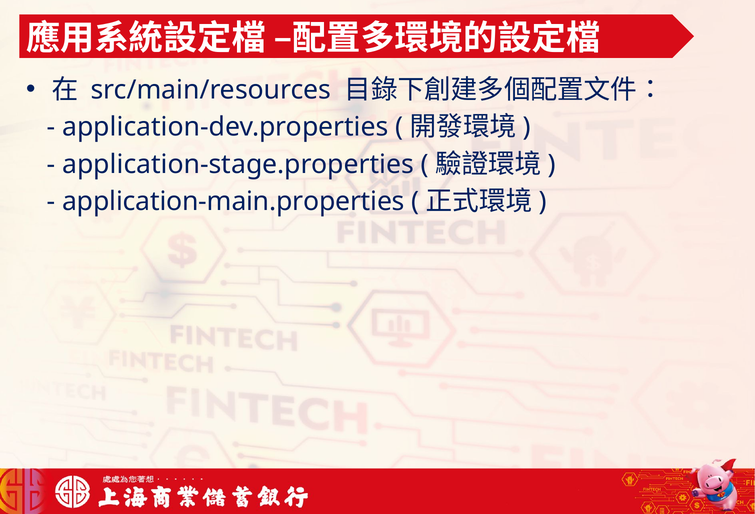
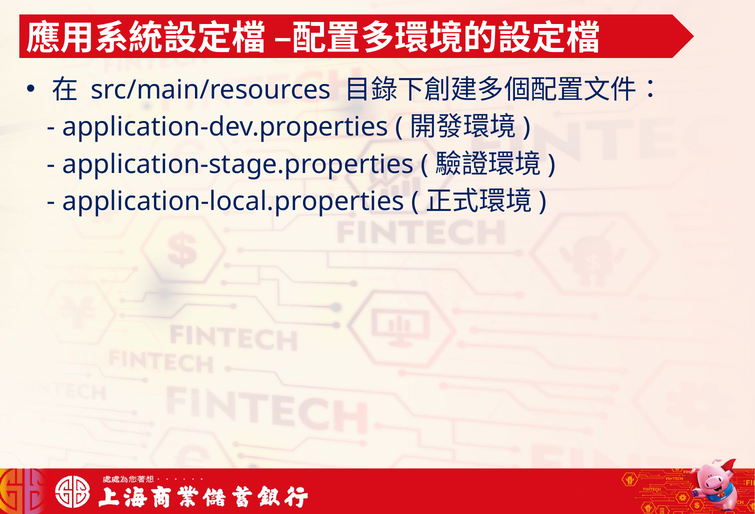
application-main.properties: application-main.properties -> application-local.properties (233, 201)
